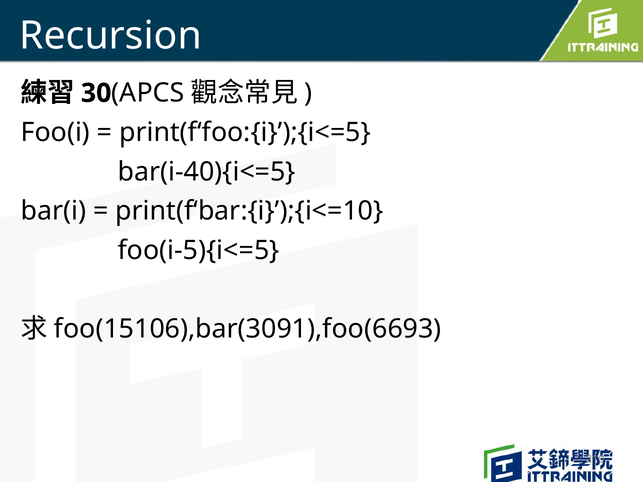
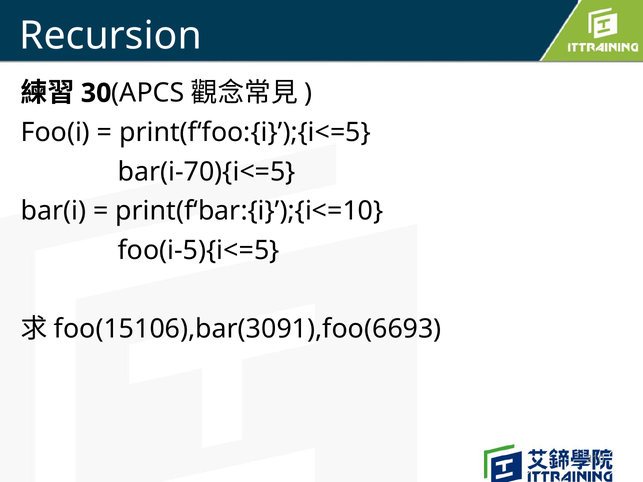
bar(i-40){i<=5: bar(i-40){i<=5 -> bar(i-70){i<=5 (207, 172)
